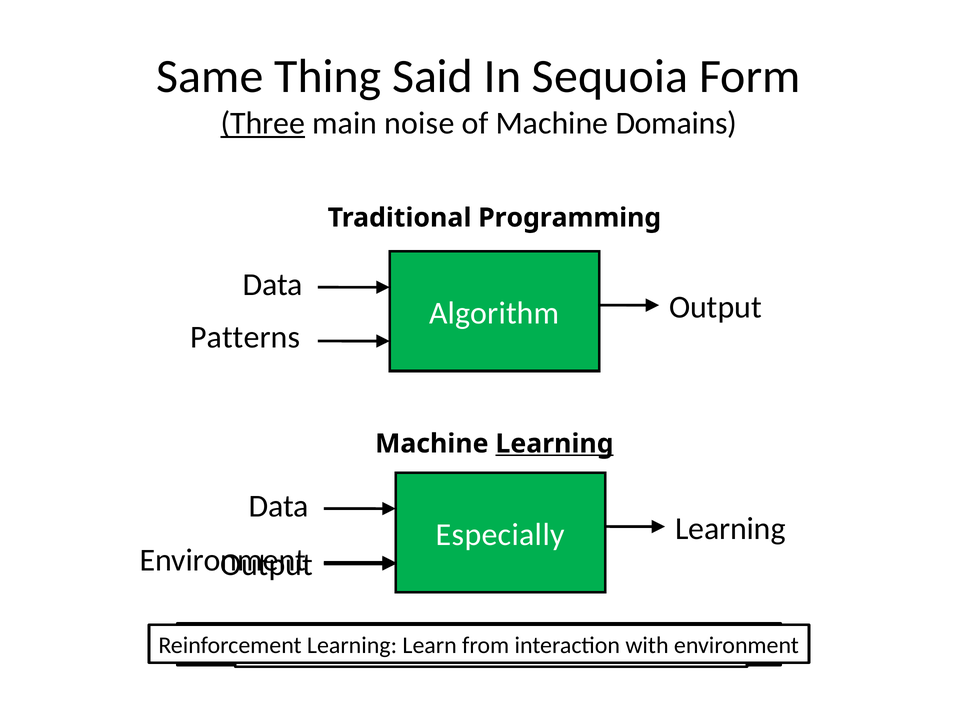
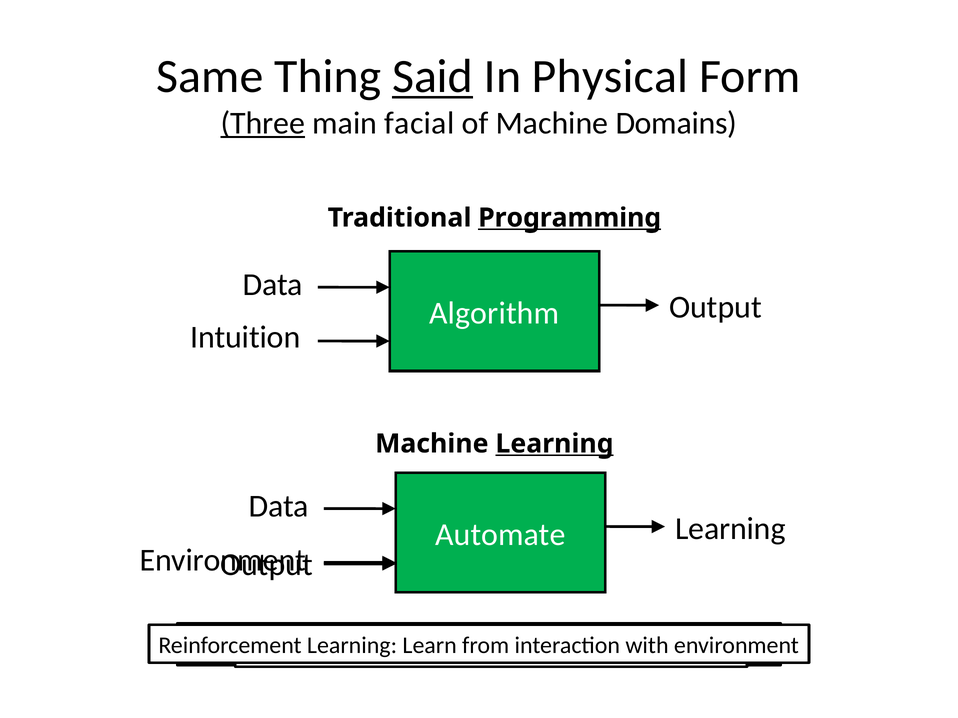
Said underline: none -> present (433, 77)
Sequoia: Sequoia -> Physical (610, 77)
noise: noise -> facial (419, 123)
Programming underline: none -> present (570, 218)
Patterns: Patterns -> Intuition (245, 337)
Especially: Especially -> Automate (500, 535)
